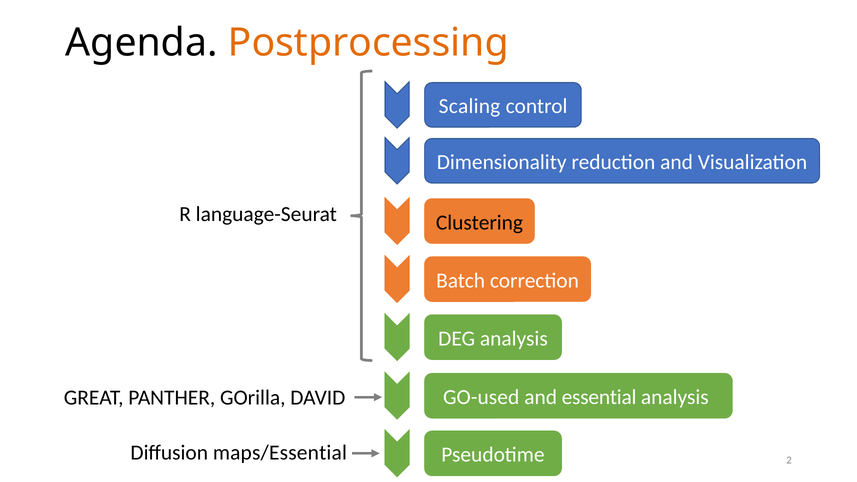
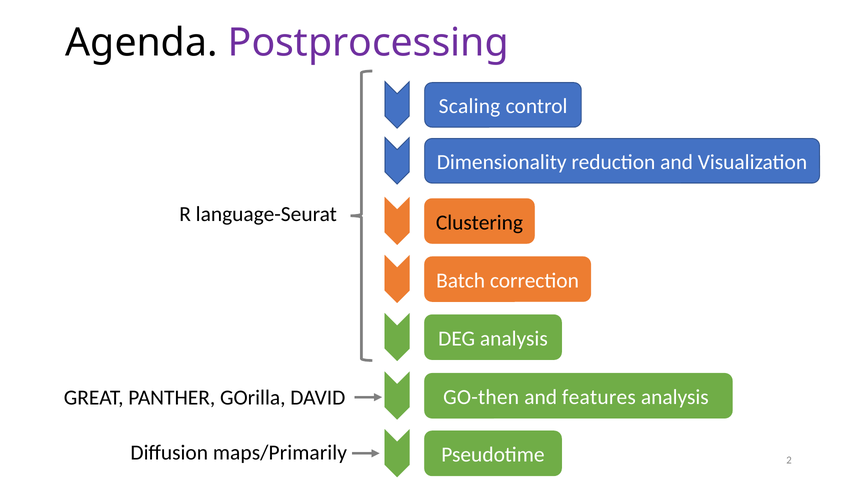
Postprocessing colour: orange -> purple (368, 43)
GO-used: GO-used -> GO-then (481, 397)
essential: essential -> features (599, 397)
maps/Essential: maps/Essential -> maps/Primarily (280, 453)
